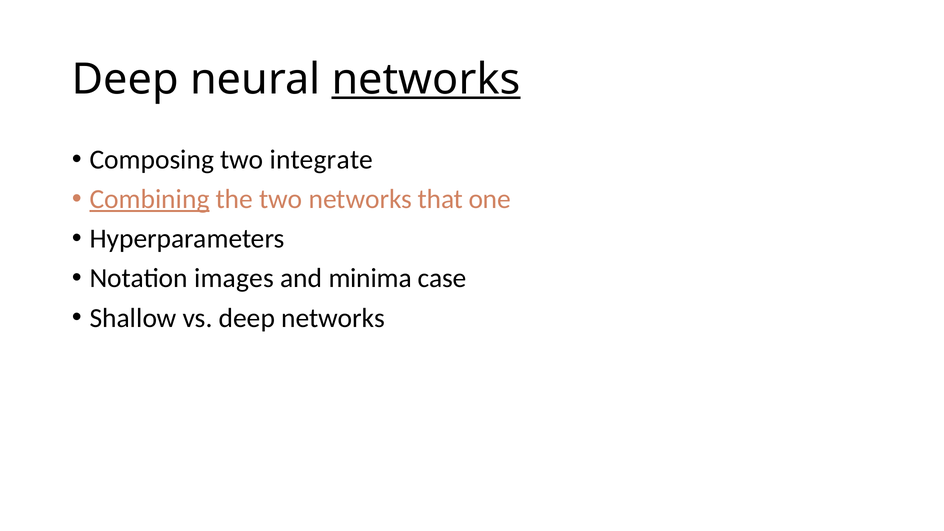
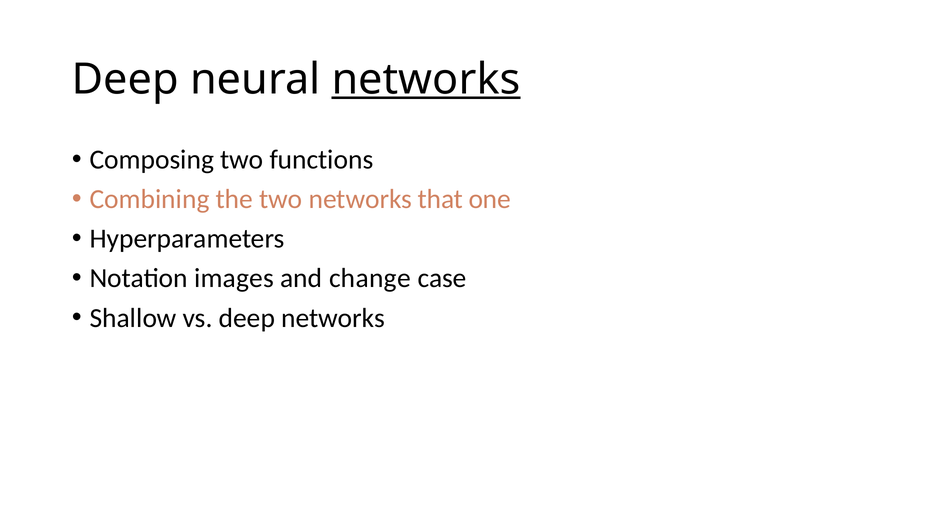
integrate: integrate -> functions (321, 160)
Combining underline: present -> none (150, 199)
minima: minima -> change (370, 278)
